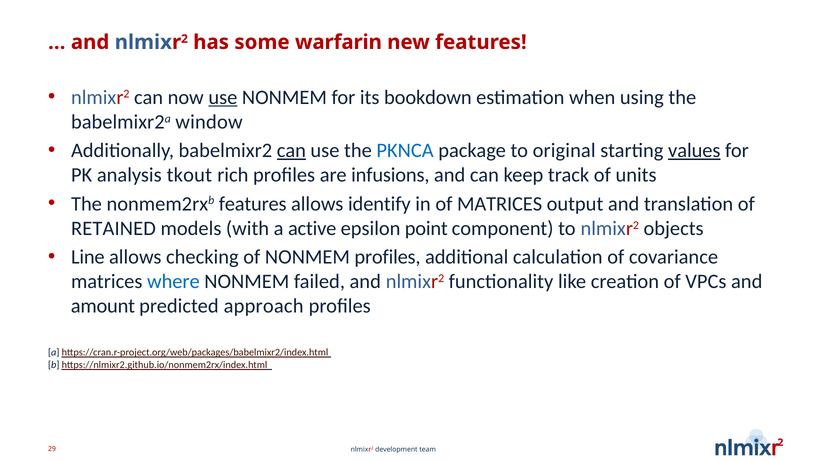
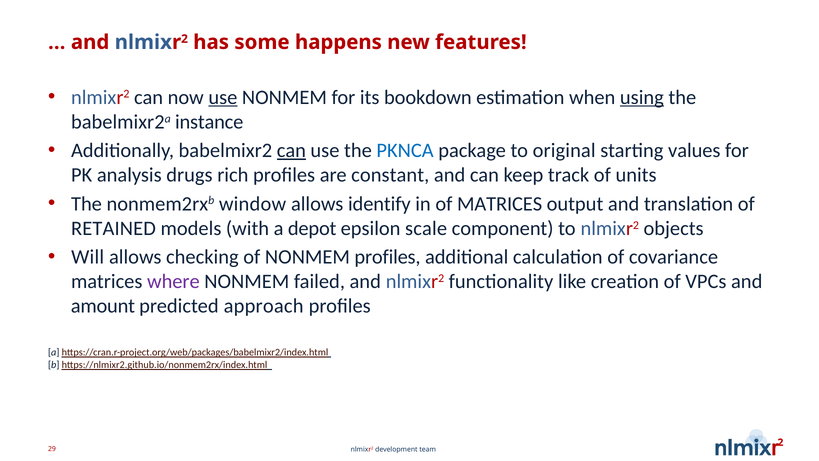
warfarin: warfarin -> happens (338, 42)
using underline: none -> present (642, 97)
window: window -> instance (209, 122)
values underline: present -> none (694, 150)
tkout: tkout -> drugs (189, 175)
infusions: infusions -> constant (390, 175)
nonmem2rxb features: features -> window (253, 204)
active: active -> depot (312, 228)
point: point -> scale (426, 228)
Line: Line -> Will (88, 257)
where colour: blue -> purple (173, 281)
